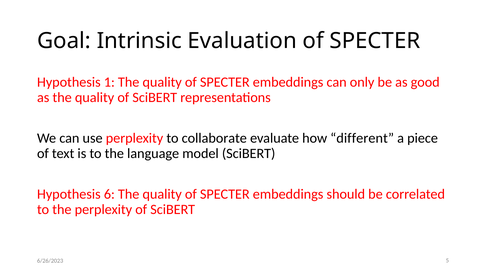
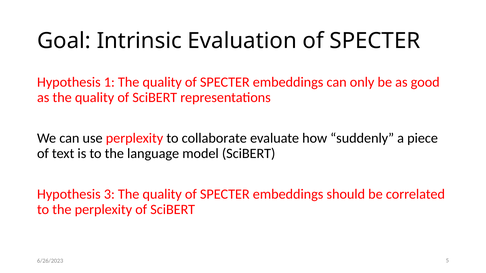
different: different -> suddenly (362, 138)
6: 6 -> 3 (109, 194)
